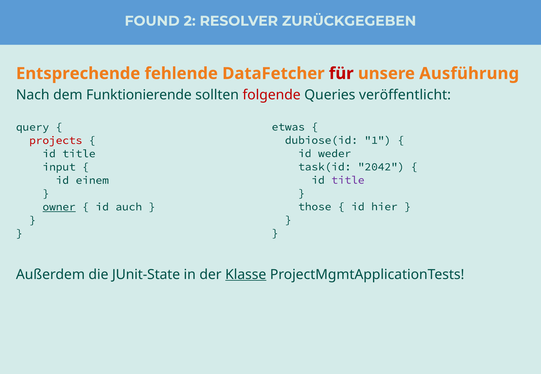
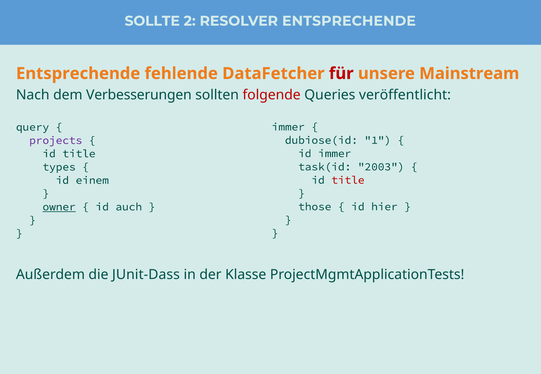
FOUND: FOUND -> SOLLTE (152, 21)
RESOLVER ZURÜCKGEGEBEN: ZURÜCKGEGEBEN -> ENTSPRECHENDE (349, 21)
Ausführung: Ausführung -> Mainstream (469, 74)
Funktionierende: Funktionierende -> Verbesserungen (139, 95)
etwas: etwas -> immer (288, 127)
projects colour: red -> purple (56, 140)
id weder: weder -> immer (335, 154)
2042: 2042 -> 2003 (381, 167)
input: input -> types (59, 167)
title colour: purple -> red (348, 180)
JUnit-State: JUnit-State -> JUnit-Dass (146, 275)
Klasse underline: present -> none (246, 275)
